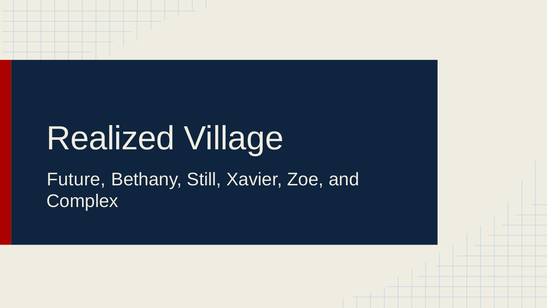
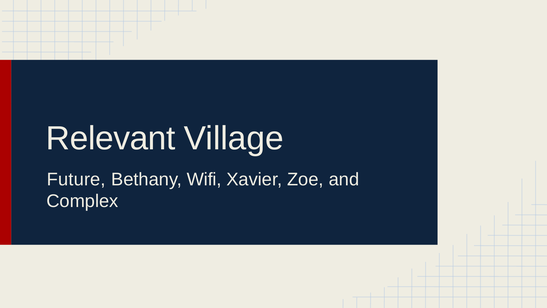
Realized: Realized -> Relevant (111, 138)
Still: Still -> Wifi (204, 179)
